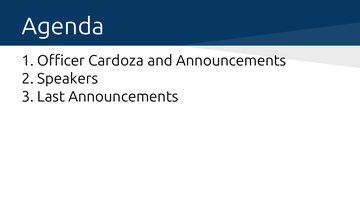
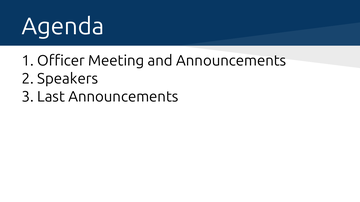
Cardoza: Cardoza -> Meeting (116, 61)
